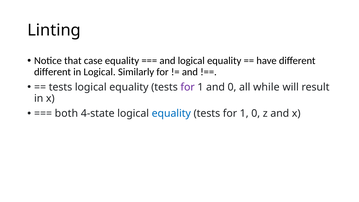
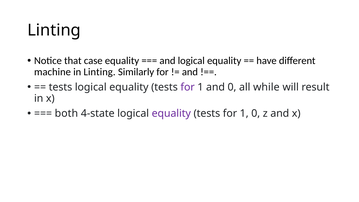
different: different -> machine (52, 72)
in Logical: Logical -> Linting (100, 72)
equality colour: blue -> purple (171, 113)
